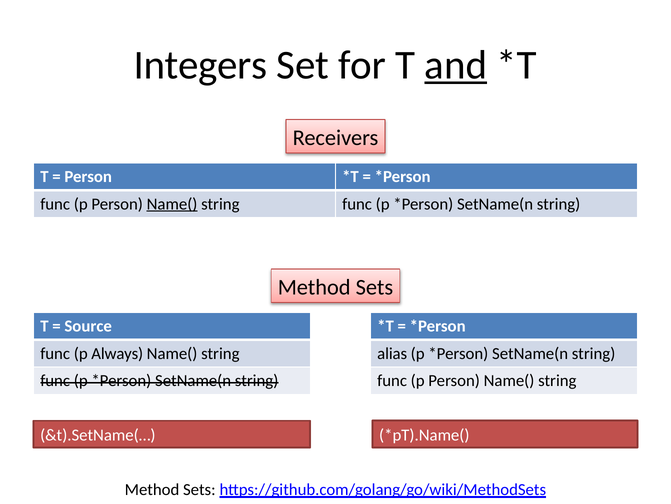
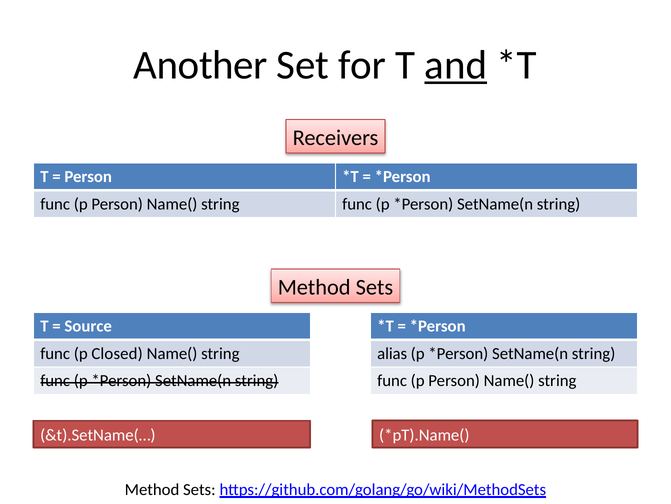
Integers: Integers -> Another (201, 65)
Name( underline: present -> none (172, 204)
Always: Always -> Closed (117, 353)
